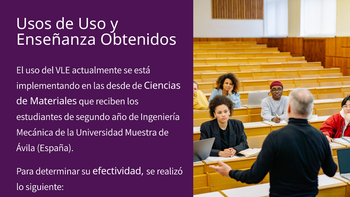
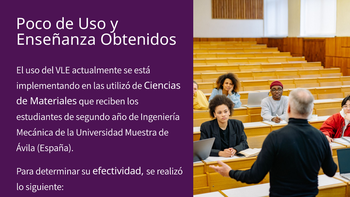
Usos: Usos -> Poco (34, 24)
desde: desde -> utilizó (118, 86)
